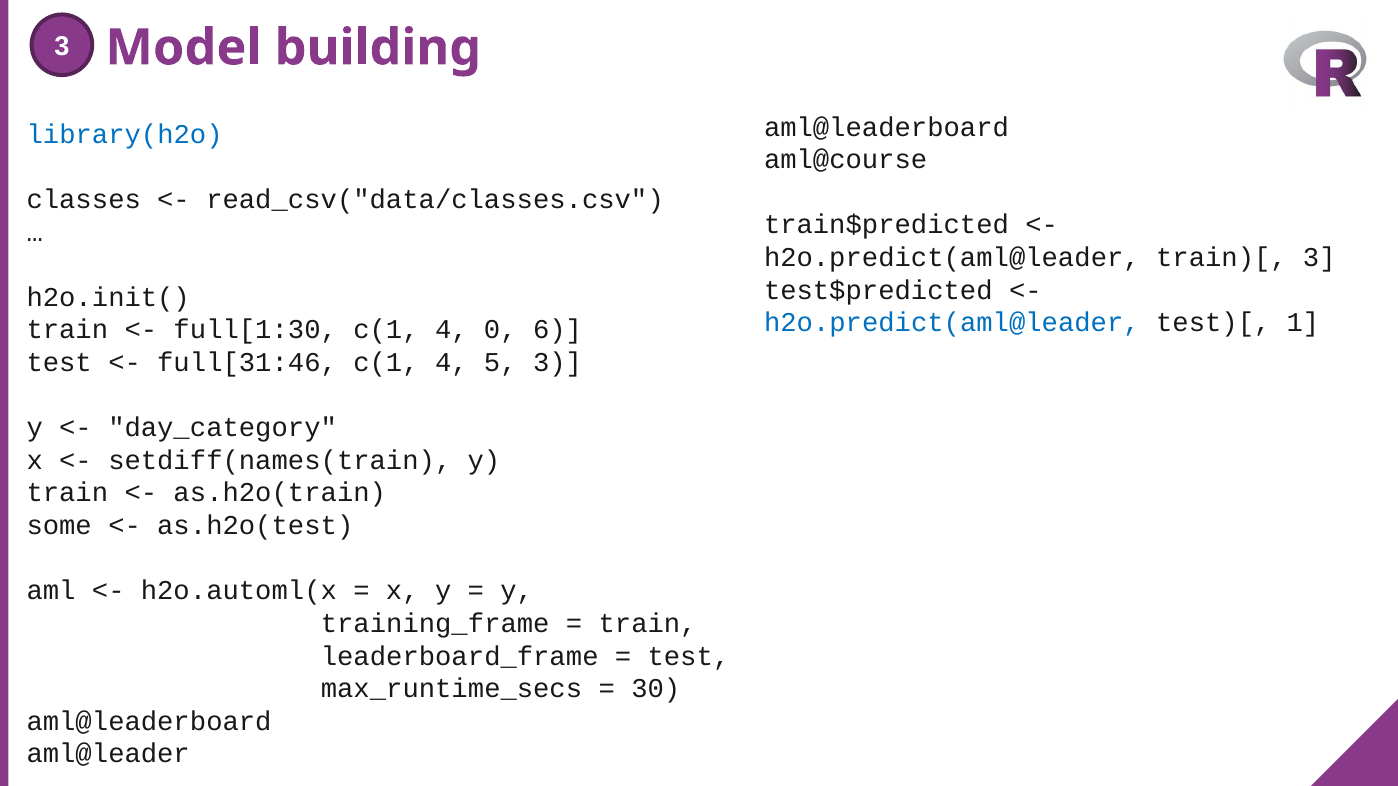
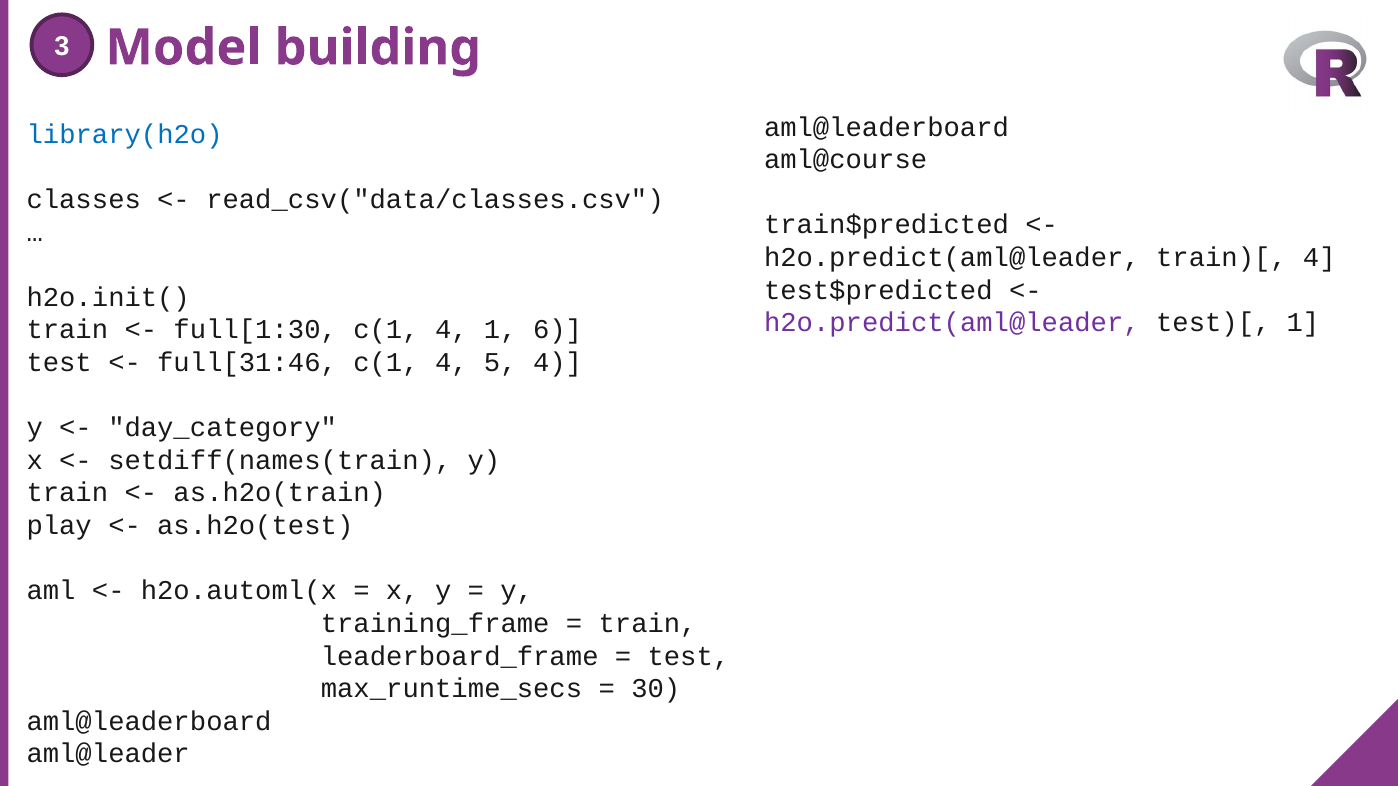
train)[ 3: 3 -> 4 (1319, 258)
h2o.predict(aml@leader colour: blue -> purple (952, 323)
4 0: 0 -> 1 (500, 330)
5 3: 3 -> 4 (557, 363)
some: some -> play (59, 526)
